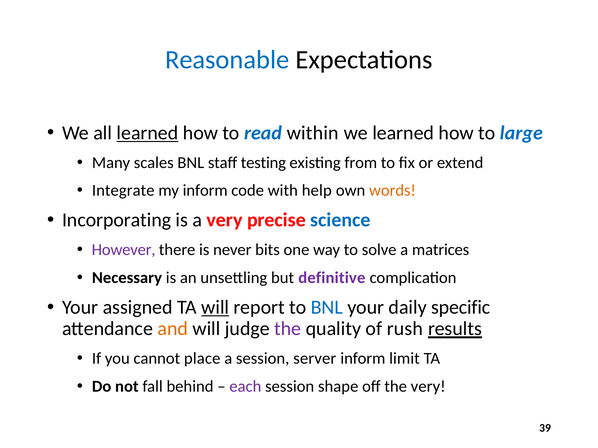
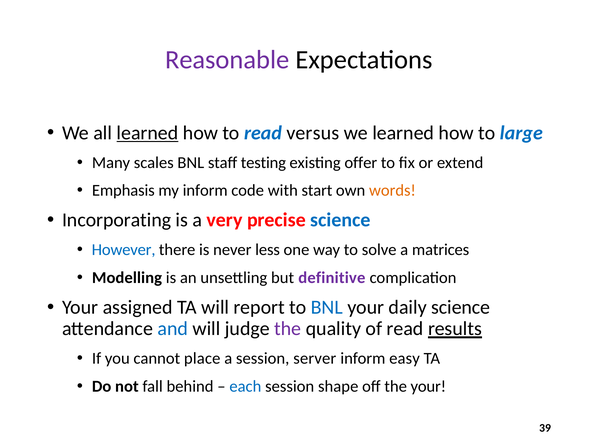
Reasonable colour: blue -> purple (227, 60)
within: within -> versus (313, 133)
from: from -> offer (361, 163)
Integrate: Integrate -> Emphasis (123, 191)
help: help -> start (317, 191)
However colour: purple -> blue (124, 250)
bits: bits -> less (268, 250)
Necessary: Necessary -> Modelling (127, 278)
will underline: present -> none (215, 308)
daily specific: specific -> science (461, 308)
and colour: orange -> blue (173, 329)
of rush: rush -> read (405, 329)
limit: limit -> easy (404, 359)
each colour: purple -> blue (245, 387)
the very: very -> your (428, 387)
